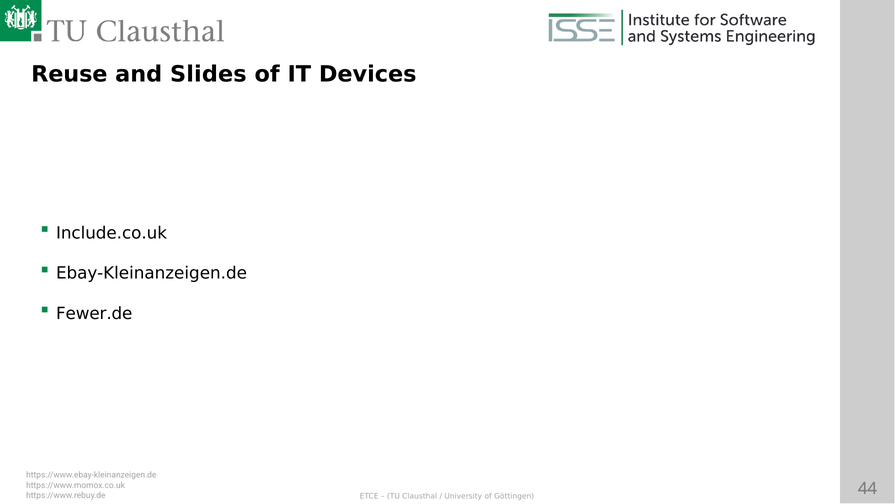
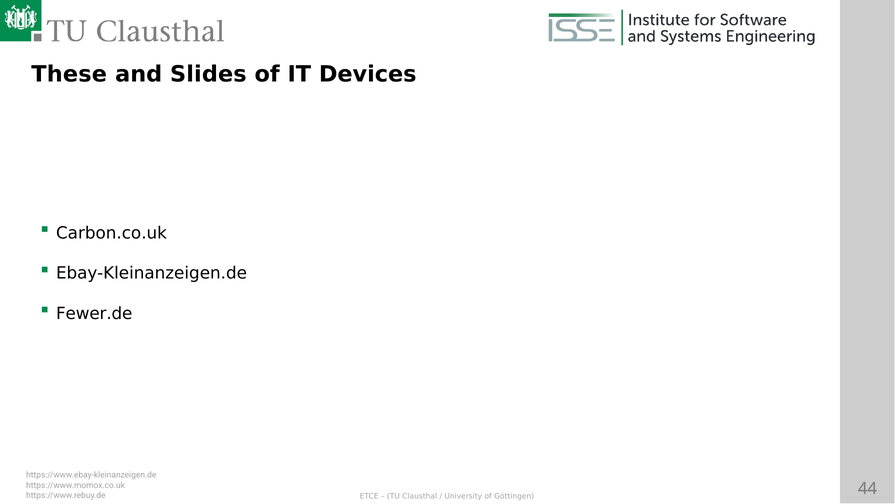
Reuse: Reuse -> These (69, 74)
Include.co.uk: Include.co.uk -> Carbon.co.uk (111, 233)
